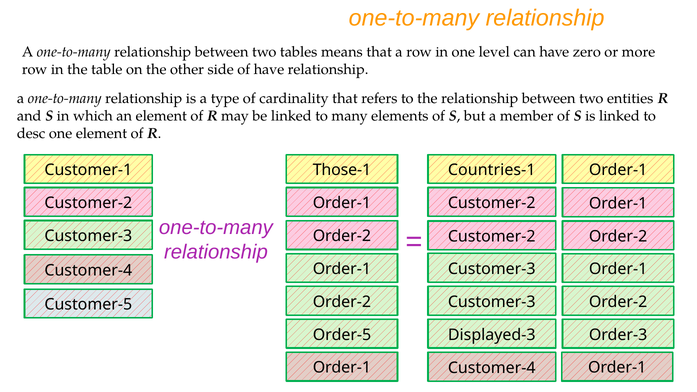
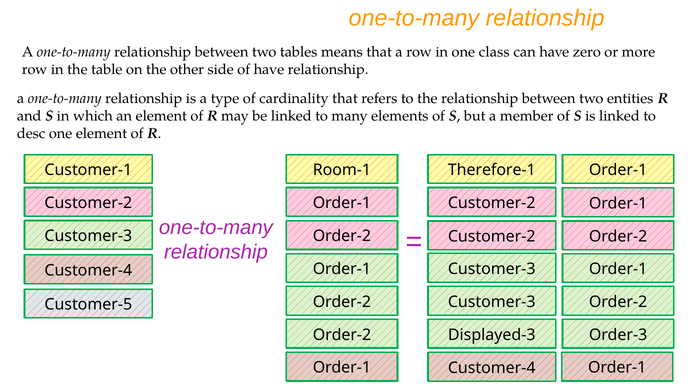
level: level -> class (494, 52)
Those-1: Those-1 -> Room-1 (342, 170)
Countries-1: Countries-1 -> Therefore-1 (492, 170)
Order-5: Order-5 -> Order-2 (342, 335)
